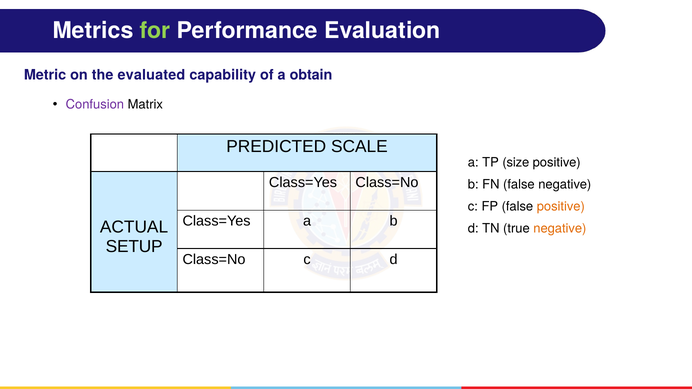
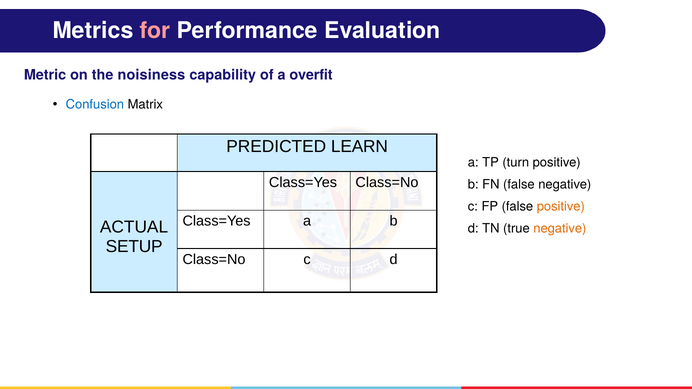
for colour: light green -> pink (155, 31)
evaluated: evaluated -> noisiness (151, 75)
obtain: obtain -> overfit (311, 75)
Confusion colour: purple -> blue (95, 105)
SCALE: SCALE -> LEARN (359, 147)
size: size -> turn (516, 163)
